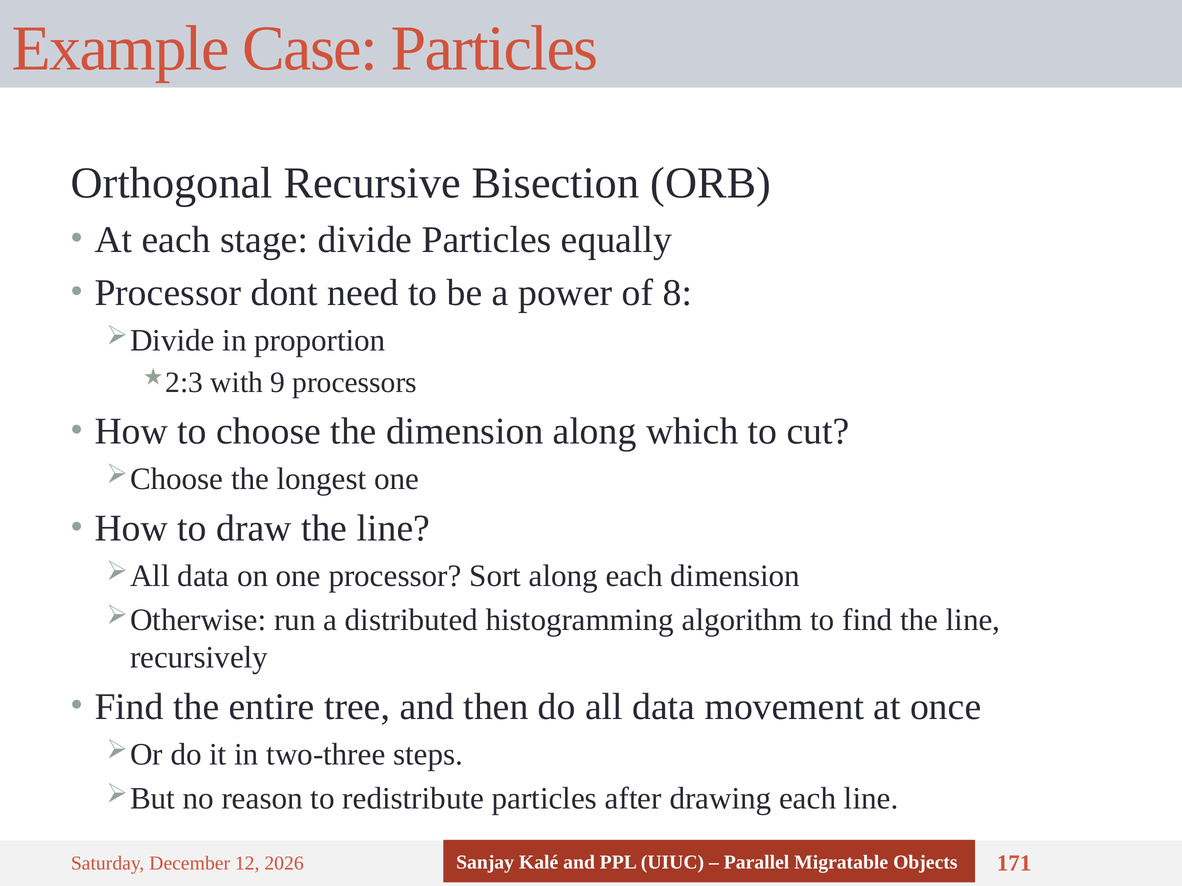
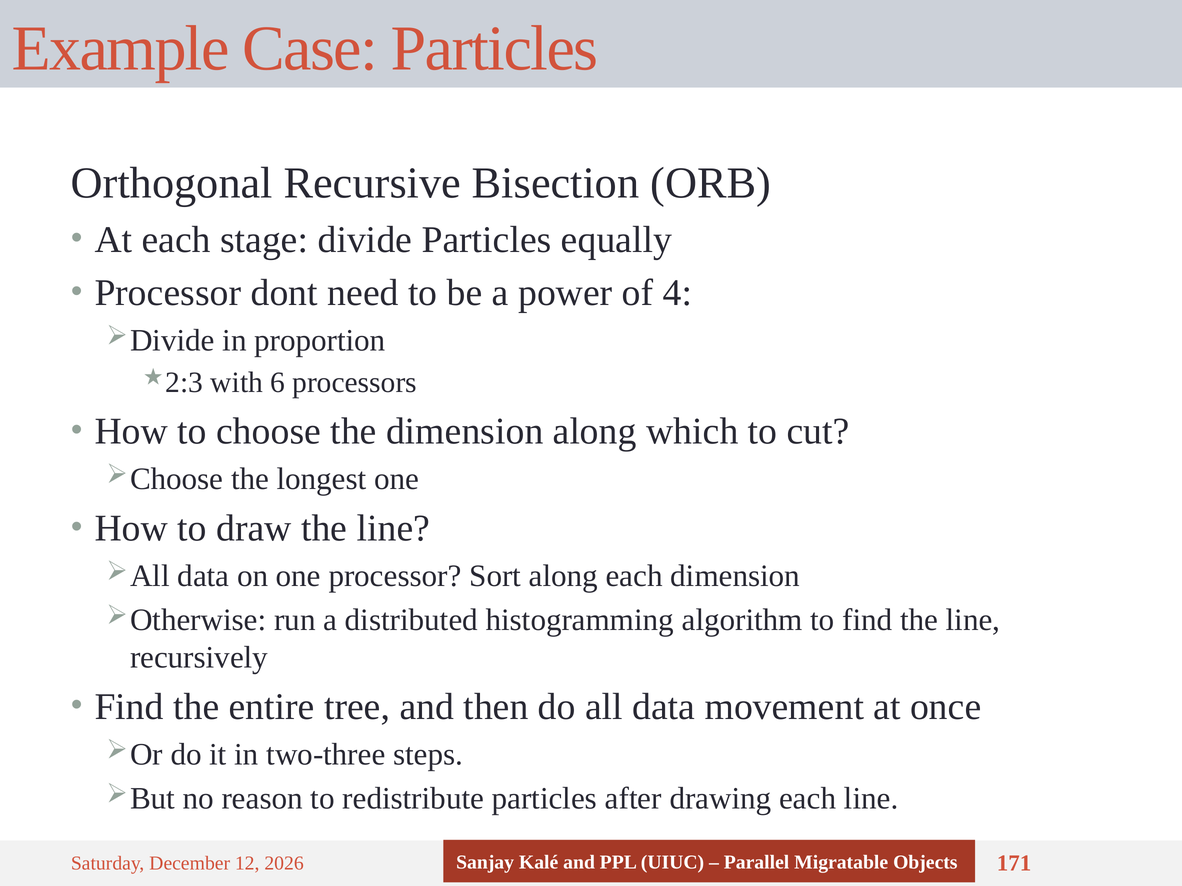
8: 8 -> 4 (677, 293)
9: 9 -> 6 (278, 383)
